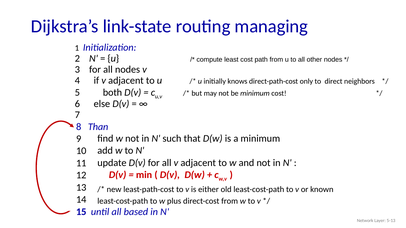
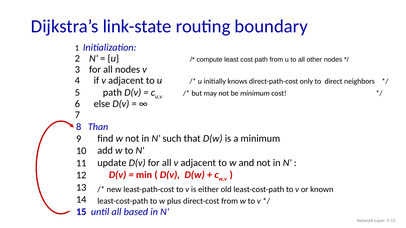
managing: managing -> boundary (271, 26)
5 both: both -> path (112, 93)
